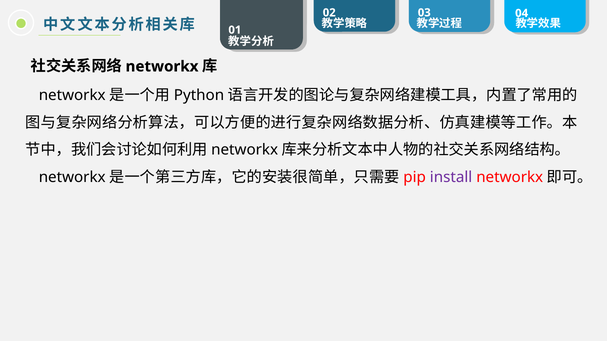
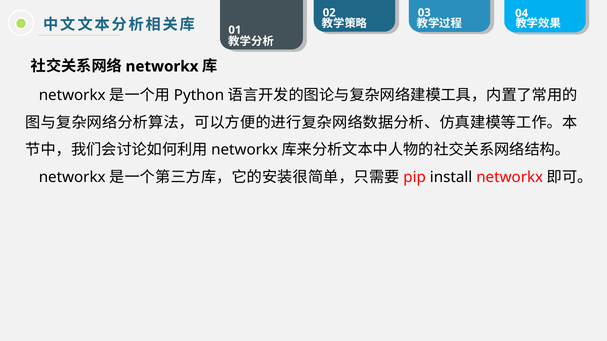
install colour: purple -> black (451, 177)
